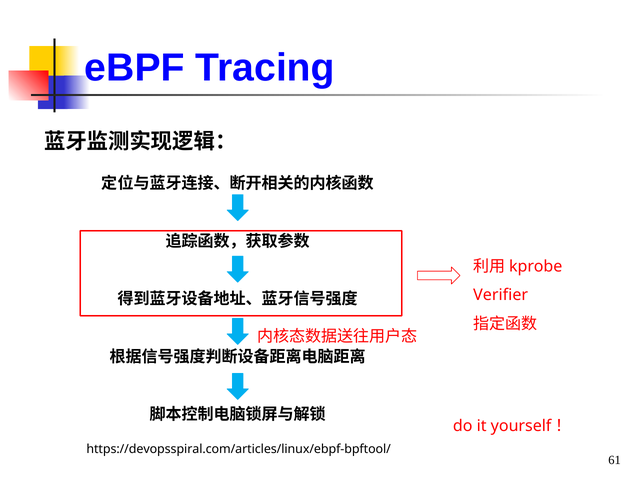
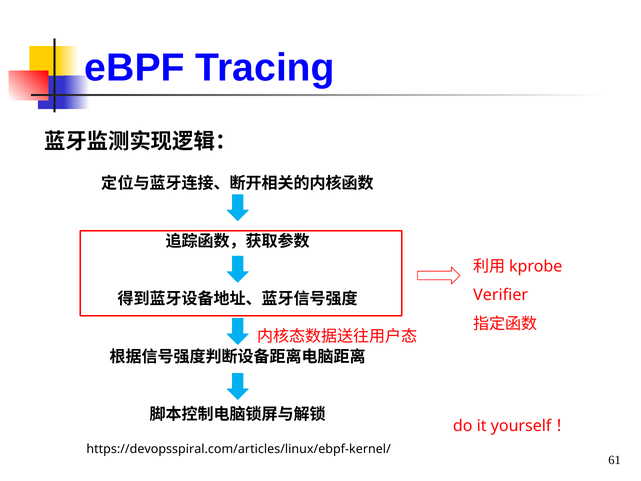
https://devopsspiral.com/articles/linux/ebpf-bpftool/: https://devopsspiral.com/articles/linux/ebpf-bpftool/ -> https://devopsspiral.com/articles/linux/ebpf-kernel/ (239, 449)
